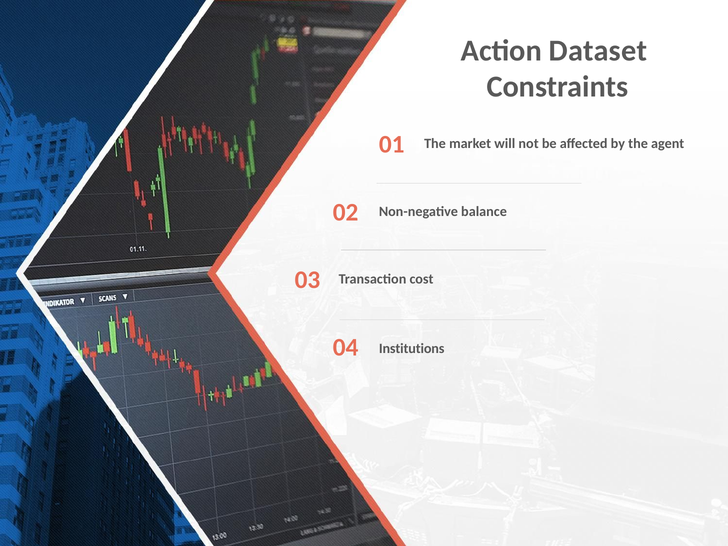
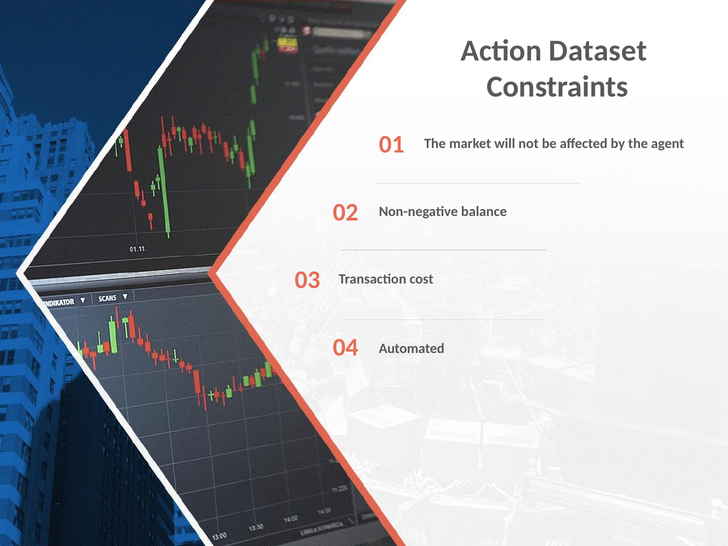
Institutions: Institutions -> Automated (412, 349)
